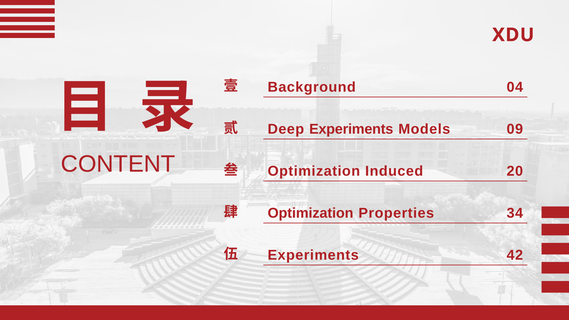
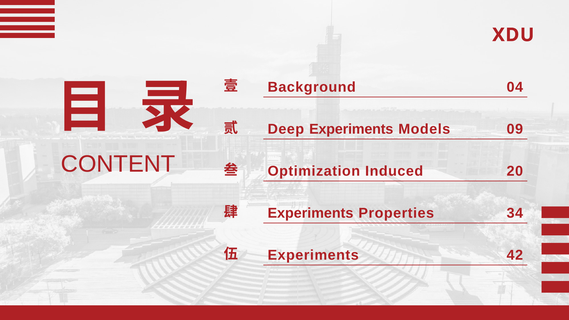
Optimization: Optimization -> Experiments (310, 213)
